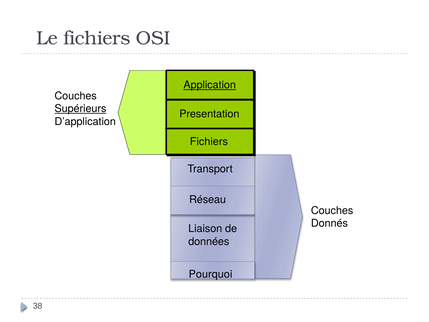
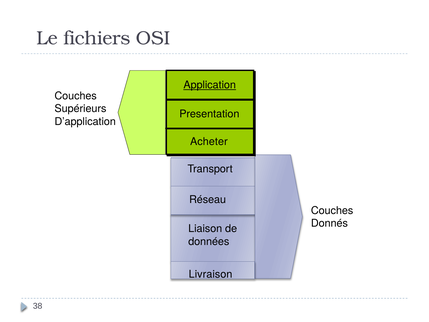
Supérieurs underline: present -> none (80, 109)
Fichiers: Fichiers -> Acheter (209, 141)
Pourquoi: Pourquoi -> Livraison (211, 274)
